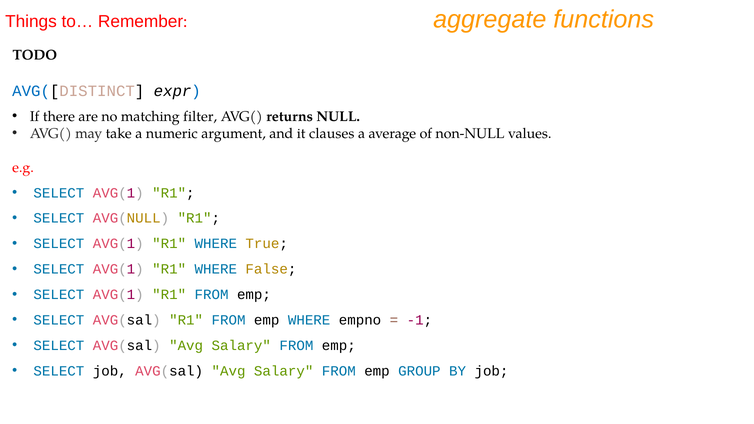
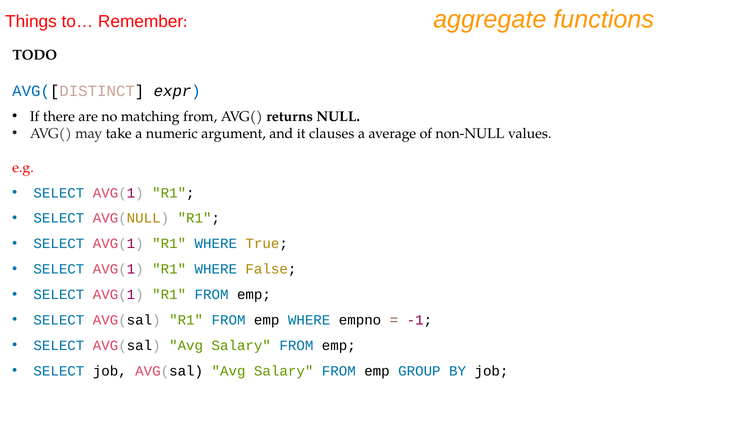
matching filter: filter -> from (200, 117)
